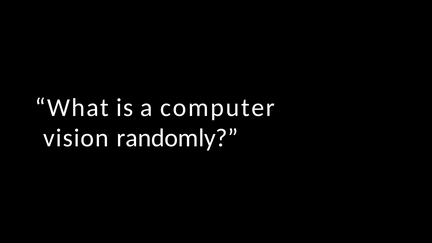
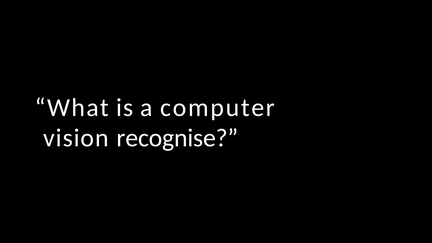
randomly: randomly -> recognise (177, 138)
